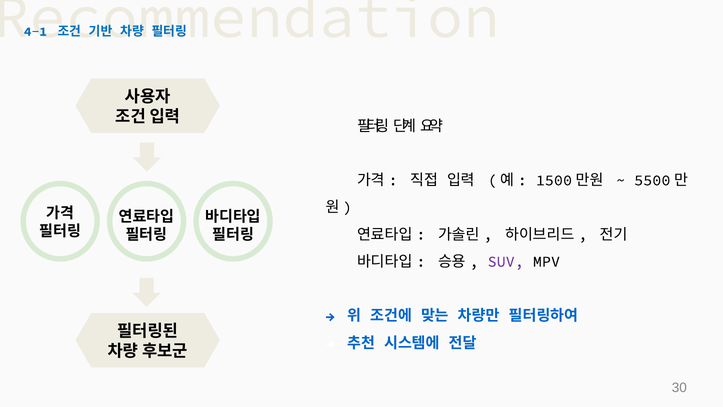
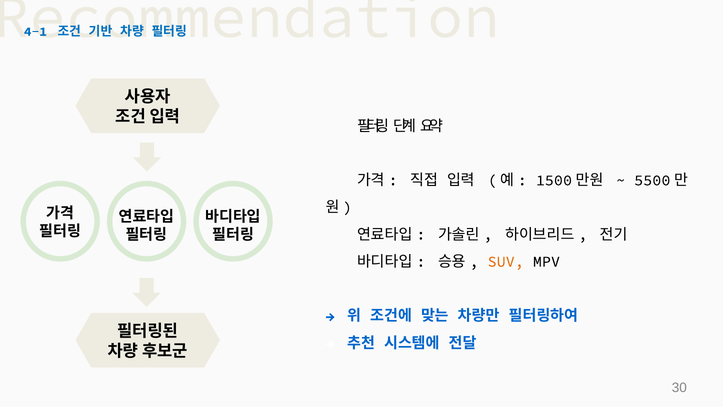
SUV colour: purple -> orange (506, 262)
